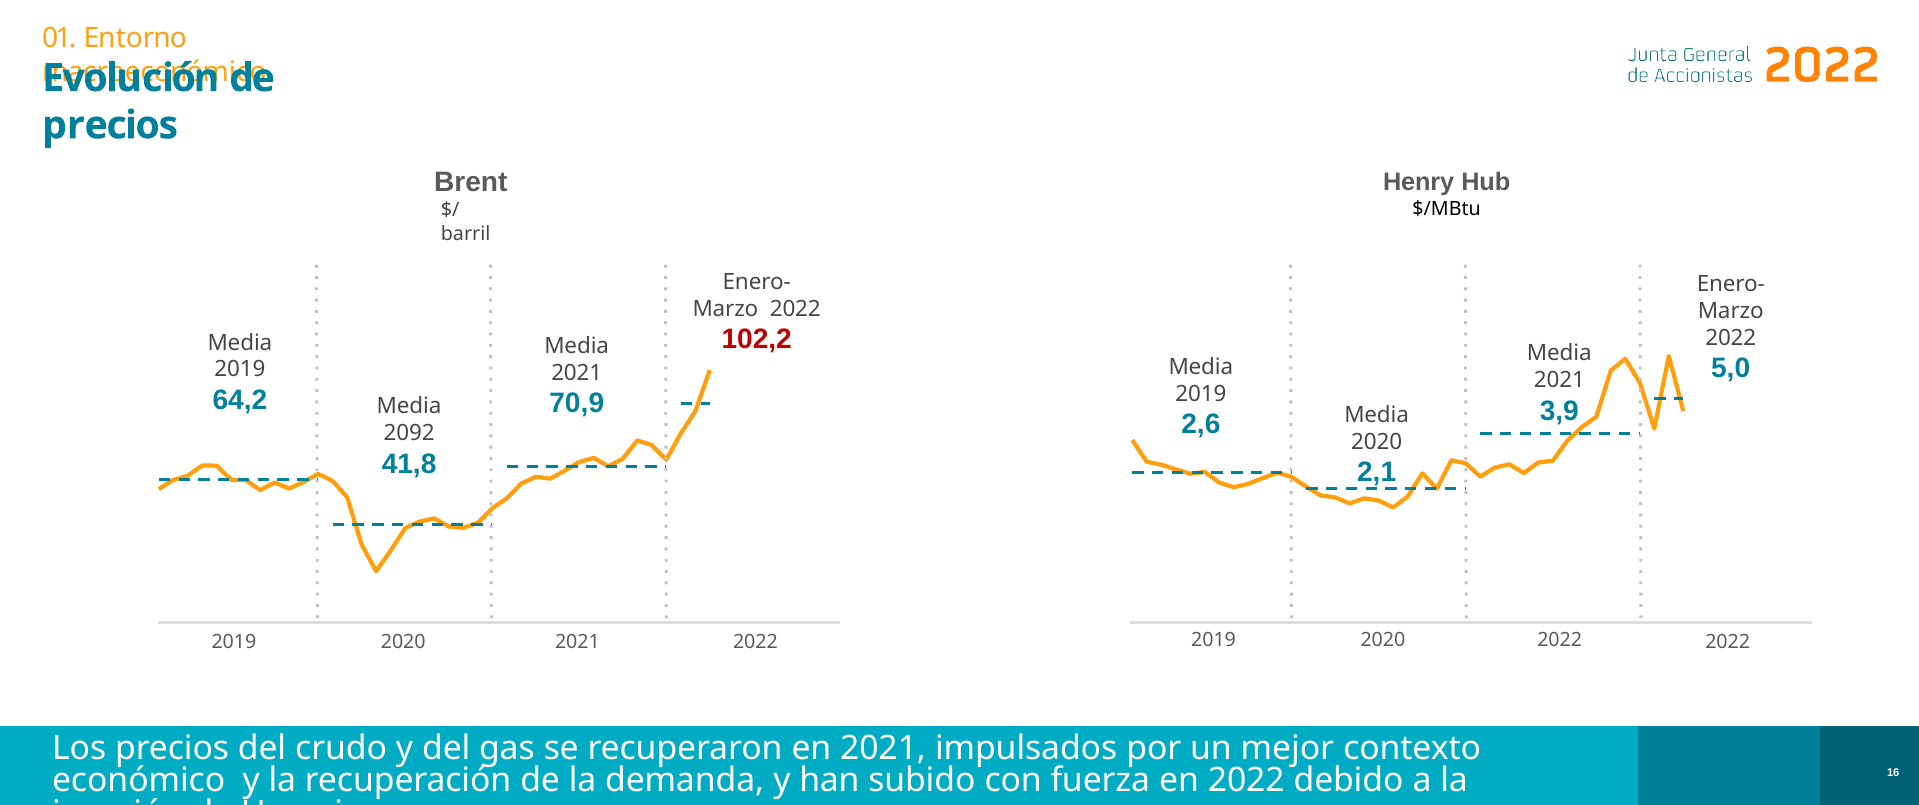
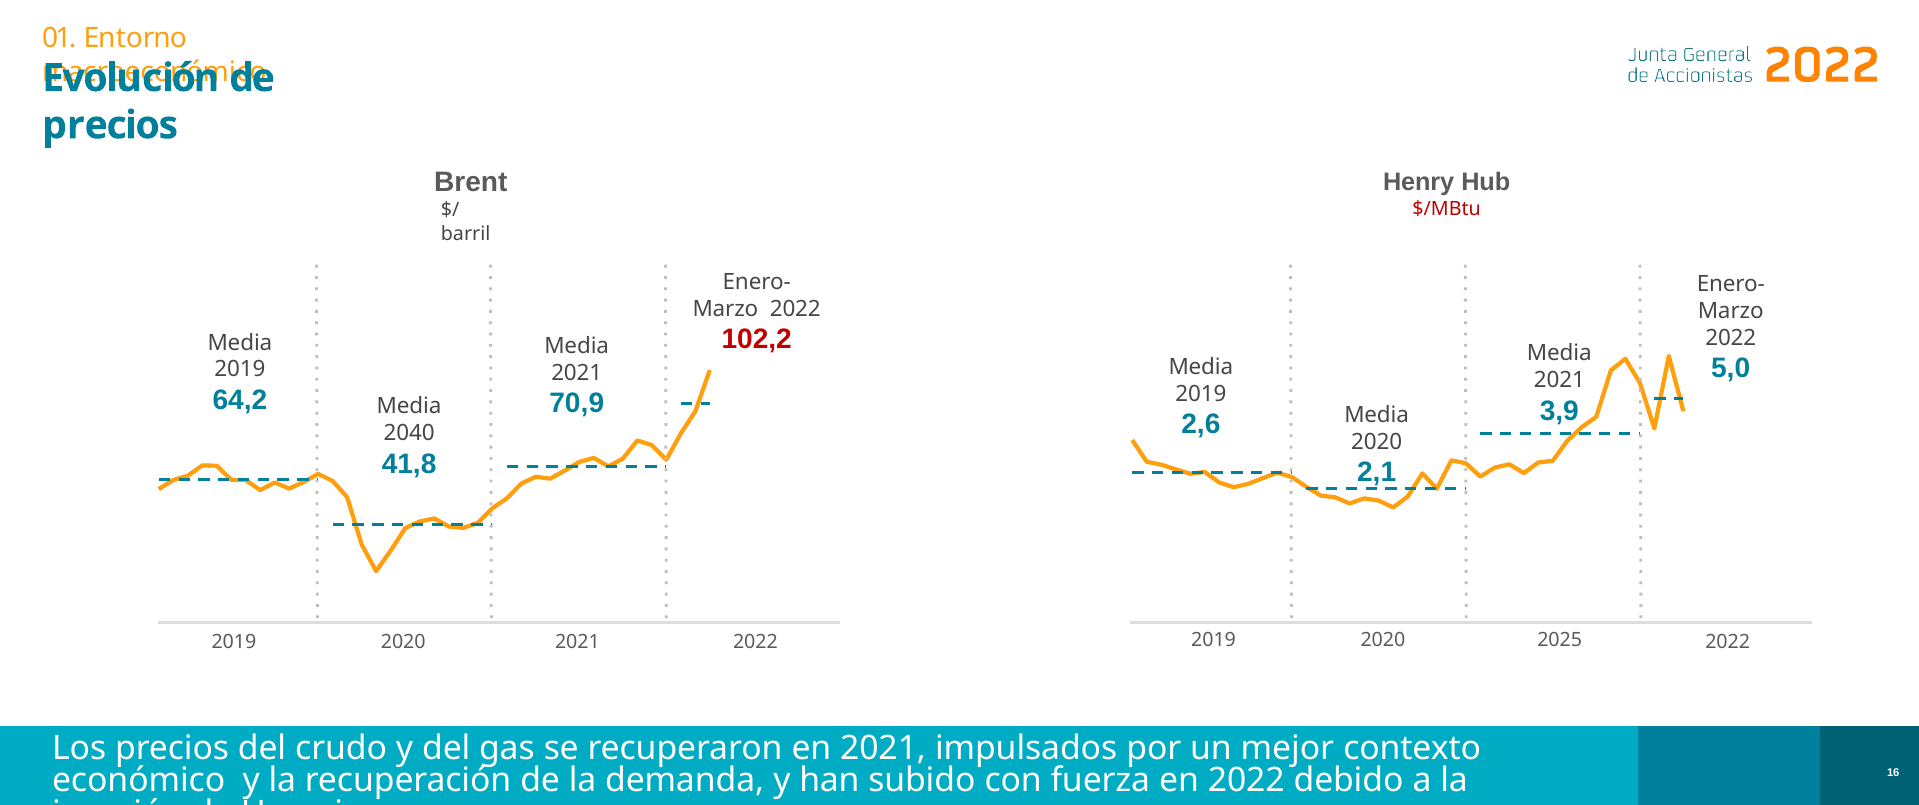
$/MBtu colour: black -> red (1447, 209)
2092: 2092 -> 2040 (409, 433)
2020 2022: 2022 -> 2025 (1560, 640)
